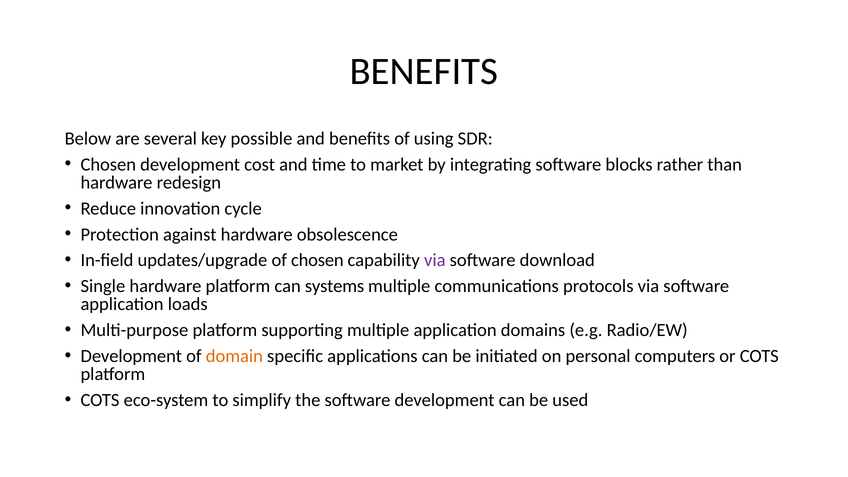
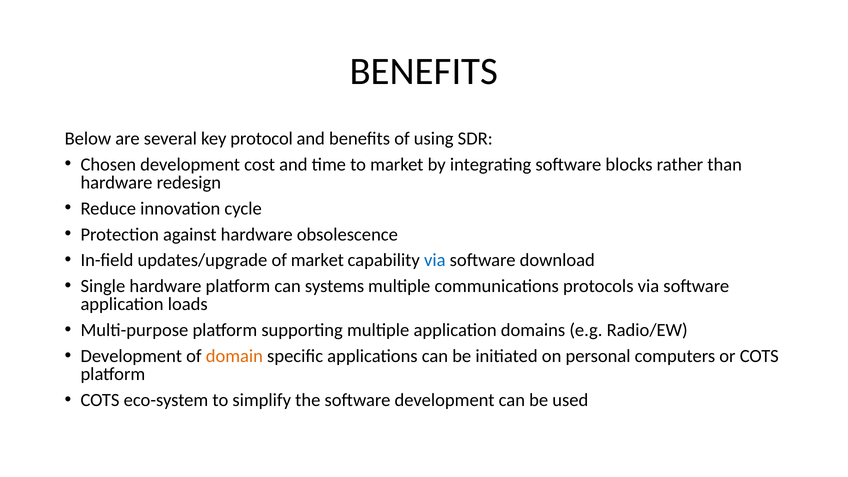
possible: possible -> protocol (262, 138)
of chosen: chosen -> market (317, 260)
via colour: purple -> blue (435, 260)
